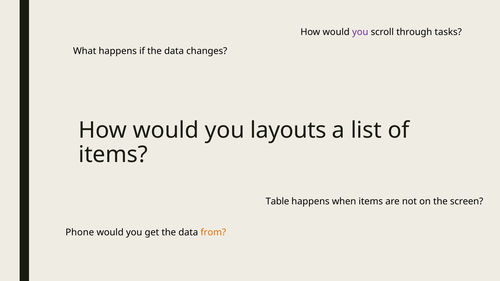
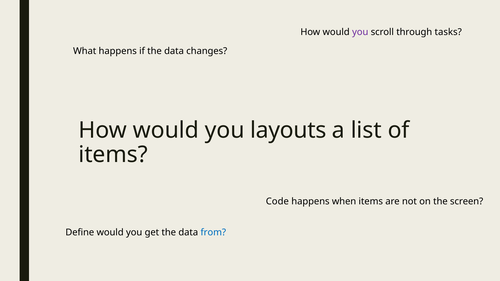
Table: Table -> Code (277, 202)
Phone: Phone -> Define (80, 233)
from colour: orange -> blue (213, 233)
